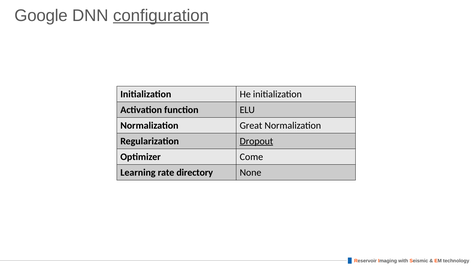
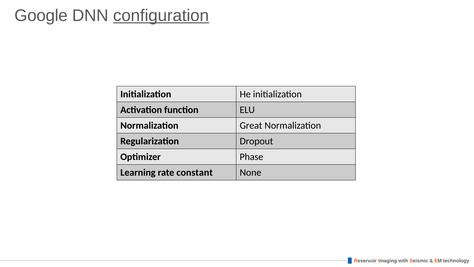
Dropout underline: present -> none (256, 141)
Come: Come -> Phase (251, 157)
directory: directory -> constant (195, 172)
